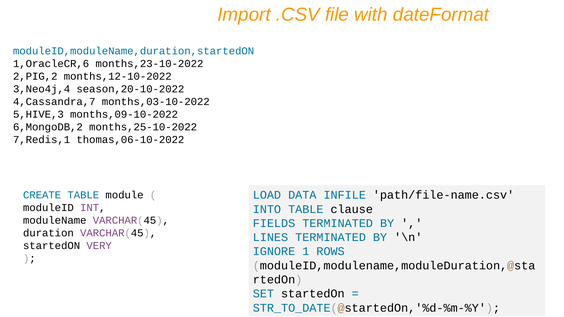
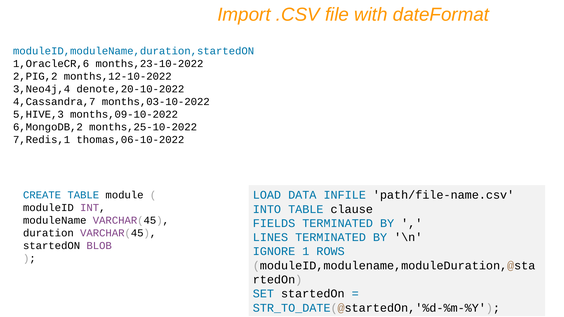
season,20-10-2022: season,20-10-2022 -> denote,20-10-2022 (130, 89)
VERY: VERY -> BLOB (99, 246)
